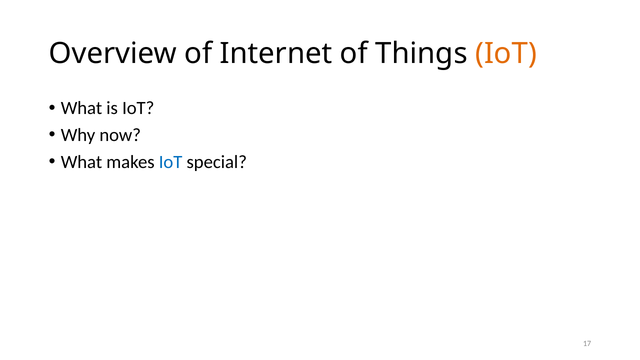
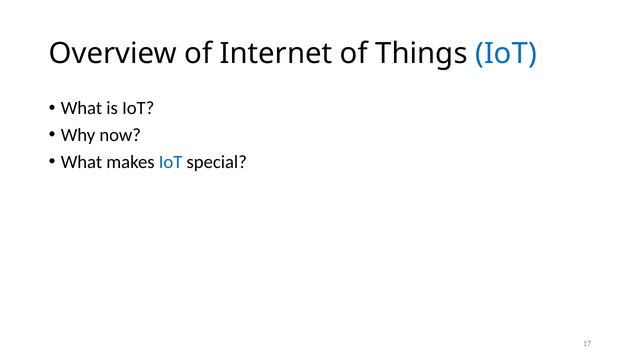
IoT colour: orange -> blue (506, 54)
